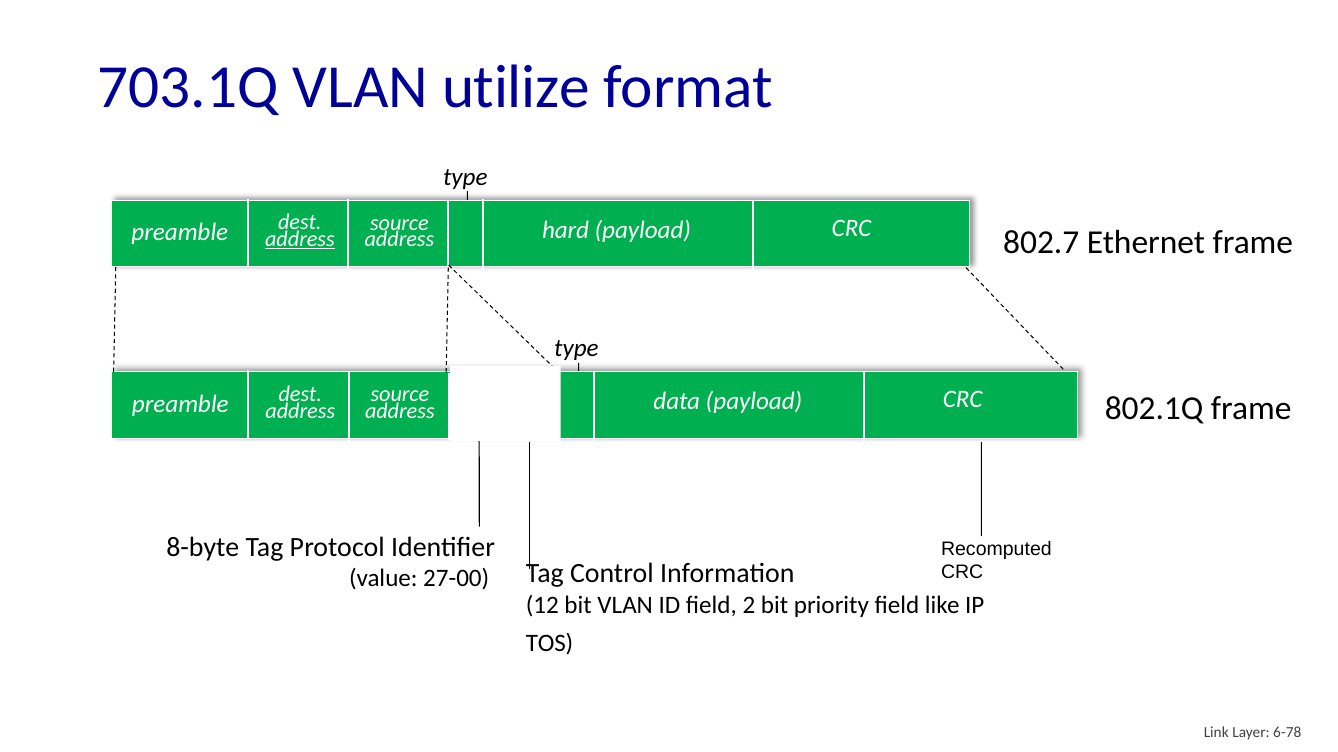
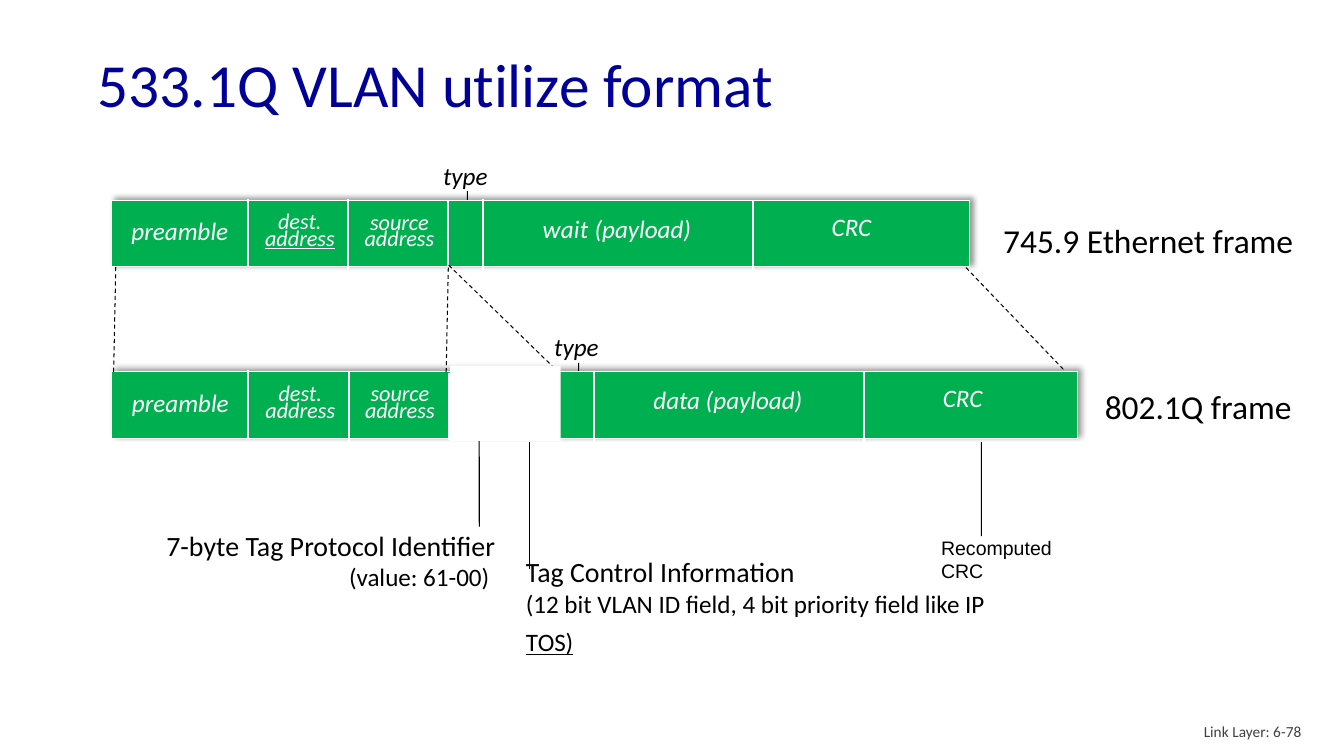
703.1Q: 703.1Q -> 533.1Q (188, 87)
802.7: 802.7 -> 745.9 (1041, 243)
hard: hard -> wait (565, 230)
8-byte: 8-byte -> 7-byte (203, 547)
27-00: 27-00 -> 61-00 (456, 579)
2: 2 -> 4 (749, 606)
TOS underline: none -> present (550, 644)
